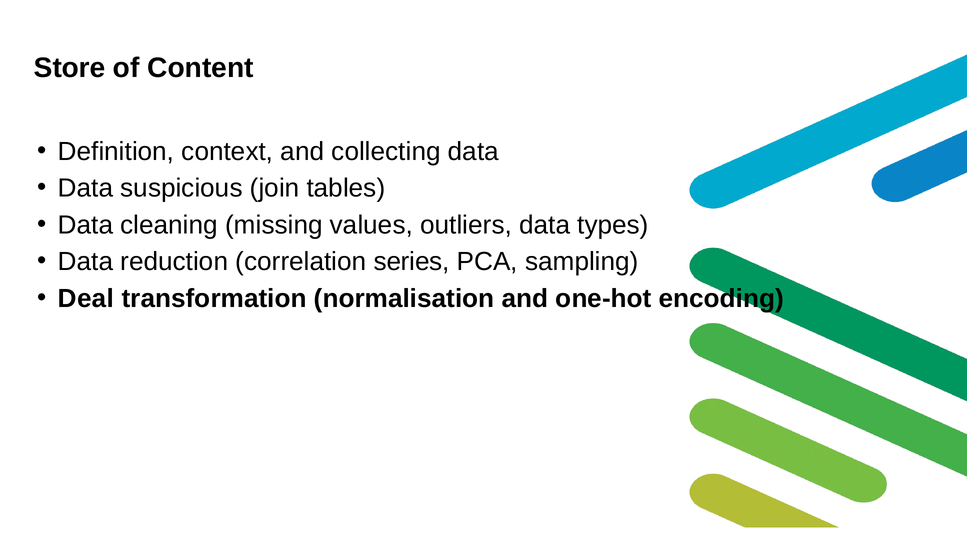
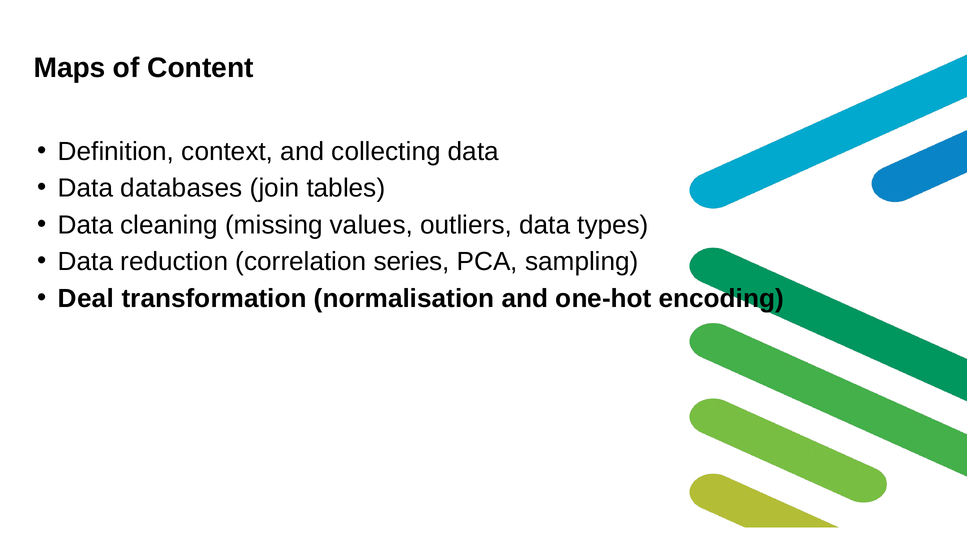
Store: Store -> Maps (70, 68)
suspicious: suspicious -> databases (181, 188)
